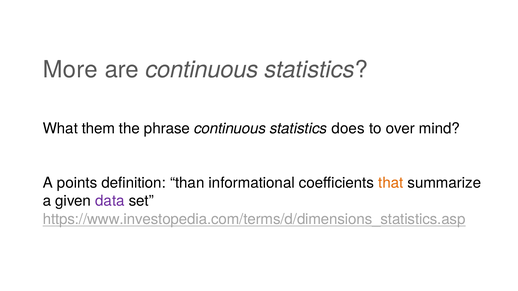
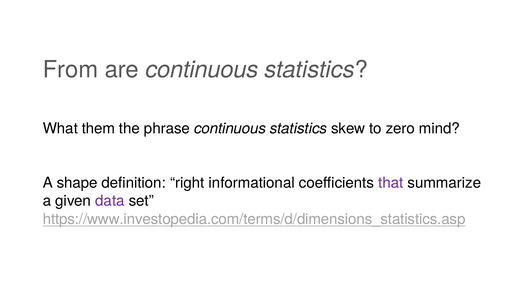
More: More -> From (70, 70)
does: does -> skew (348, 129)
over: over -> zero (400, 129)
points: points -> shape (77, 183)
than: than -> right (187, 183)
that colour: orange -> purple (391, 183)
